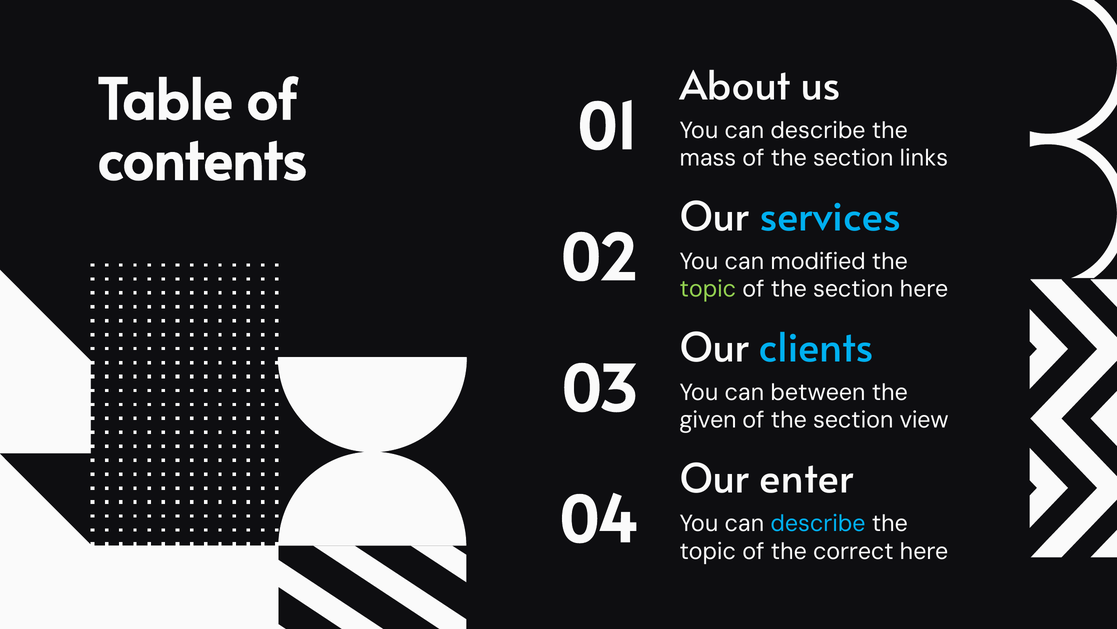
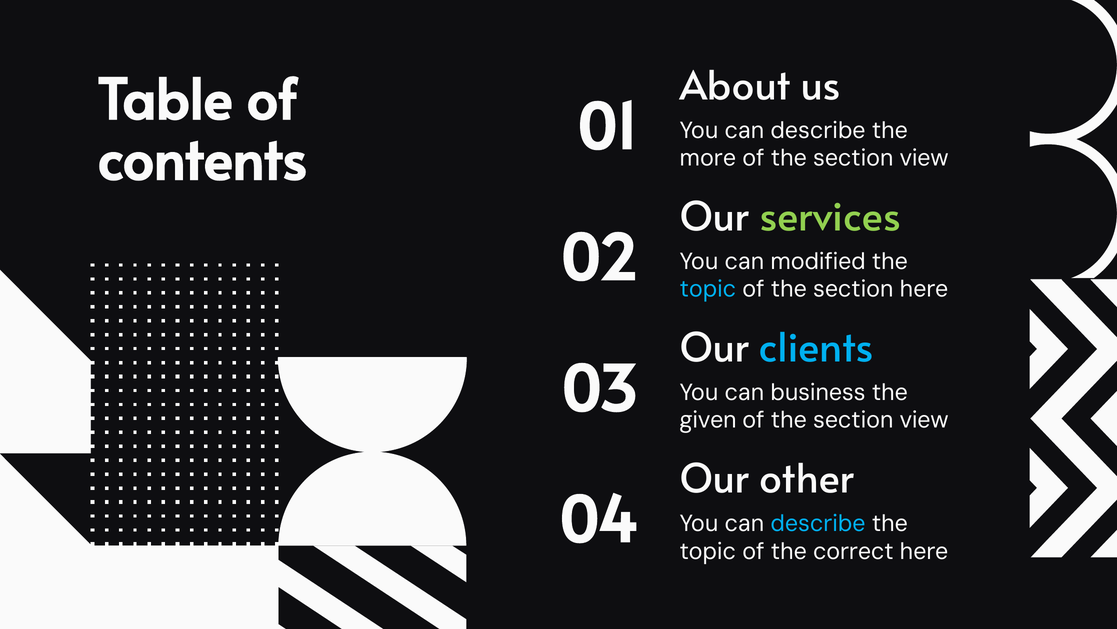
mass: mass -> more (708, 158)
links: links -> view (924, 158)
services colour: light blue -> light green (830, 217)
topic colour: light green -> light blue (708, 289)
between: between -> business (818, 392)
enter: enter -> other (807, 479)
